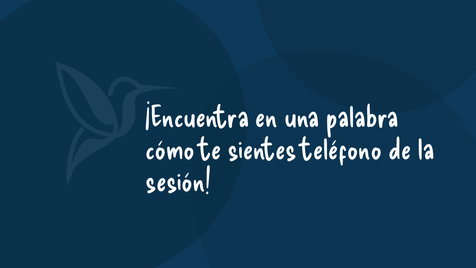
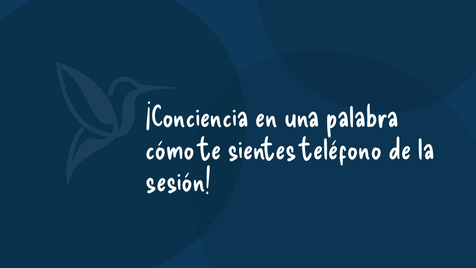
¡Encuentra: ¡Encuentra -> ¡Conciencia (197, 117)
